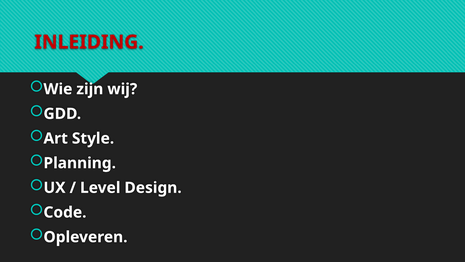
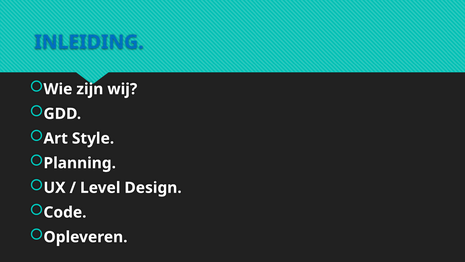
INLEIDING colour: red -> blue (89, 42)
